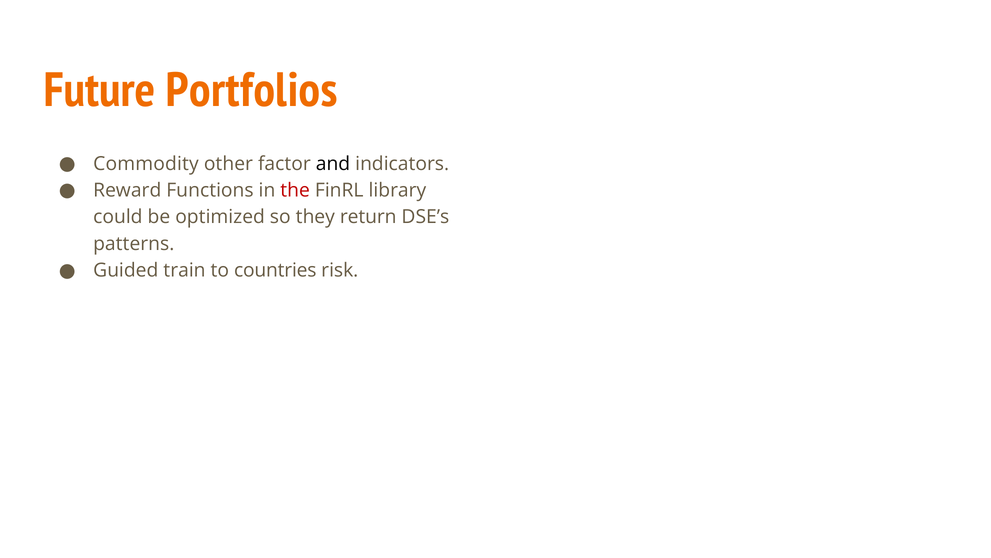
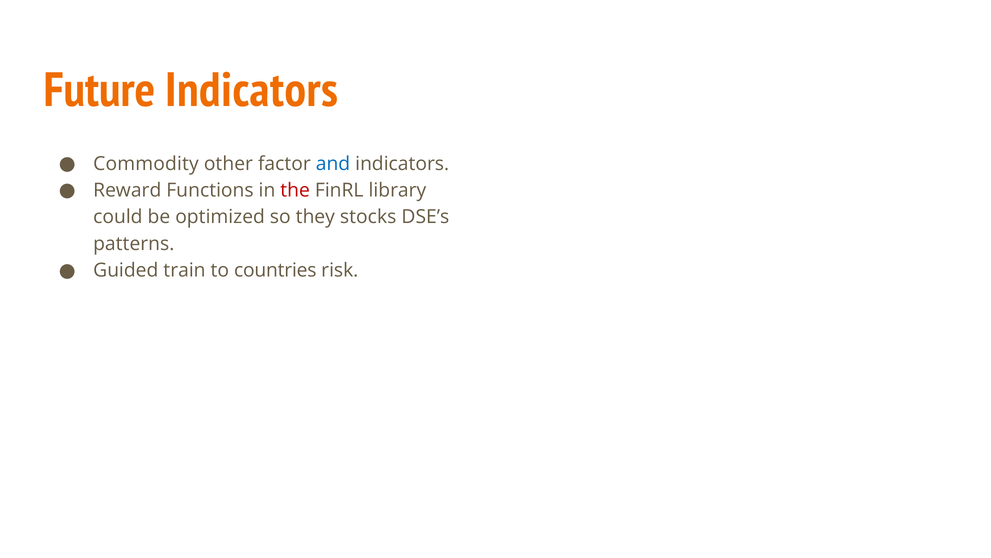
Future Portfolios: Portfolios -> Indicators (252, 90)
and colour: black -> blue (333, 164)
return: return -> stocks (368, 217)
